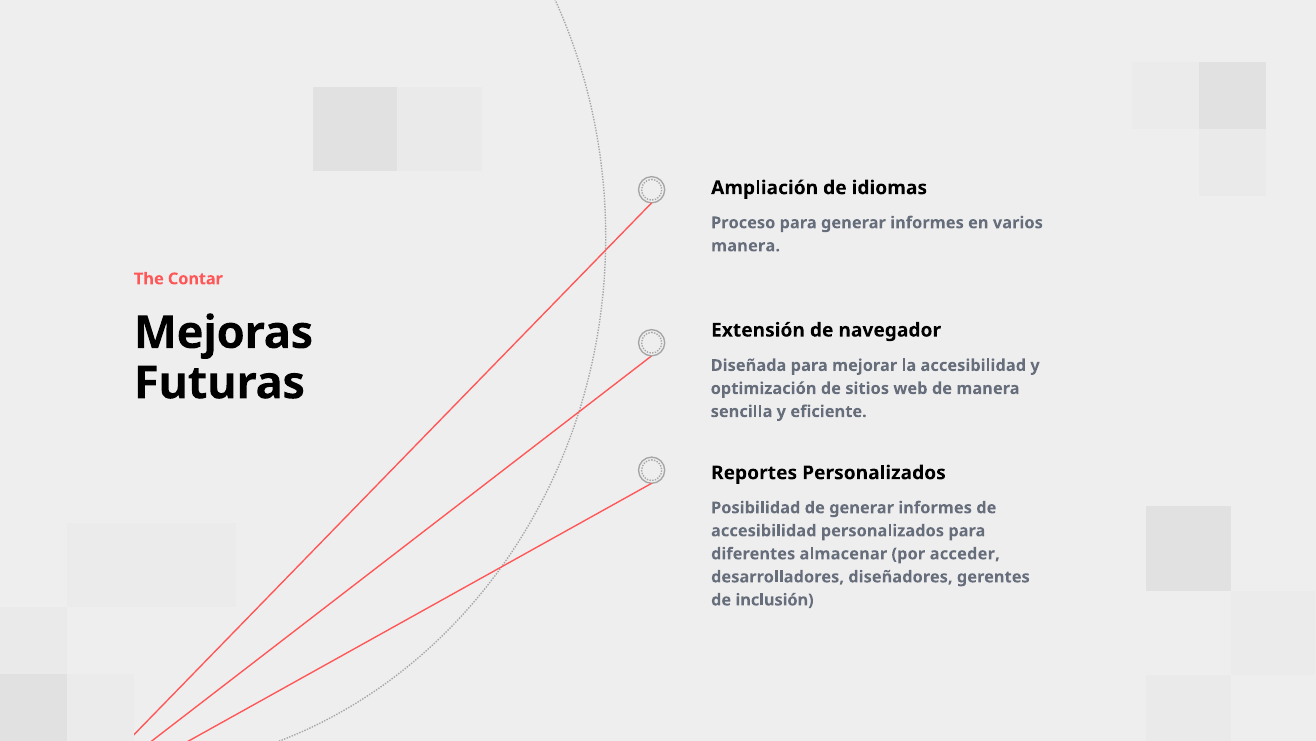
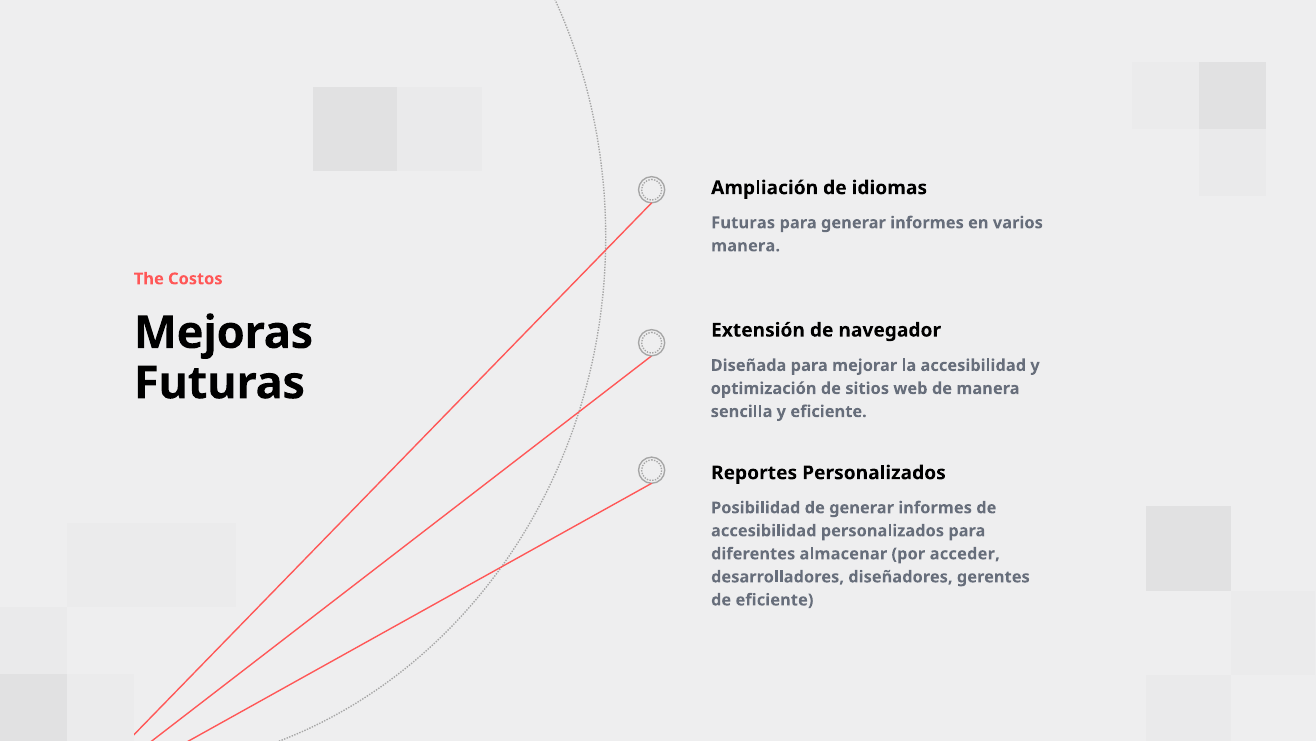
Proceso: Proceso -> Futuras (743, 223)
Contar: Contar -> Costos (195, 279)
de inclusión: inclusión -> eficiente (774, 599)
